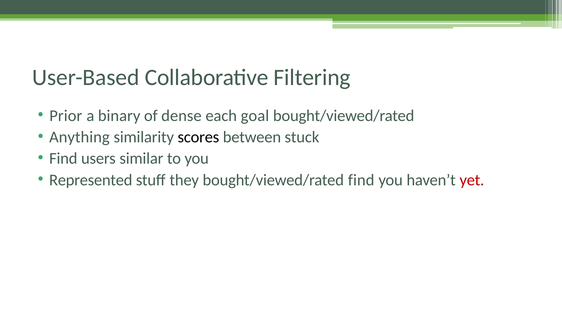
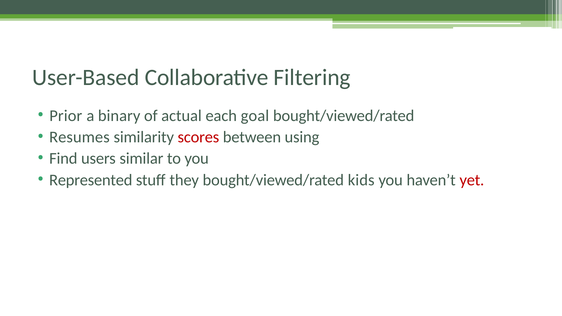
dense: dense -> actual (182, 116)
Anything: Anything -> Resumes (79, 137)
scores colour: black -> red (198, 137)
stuck: stuck -> using (302, 137)
bought/viewed/rated find: find -> kids (361, 180)
